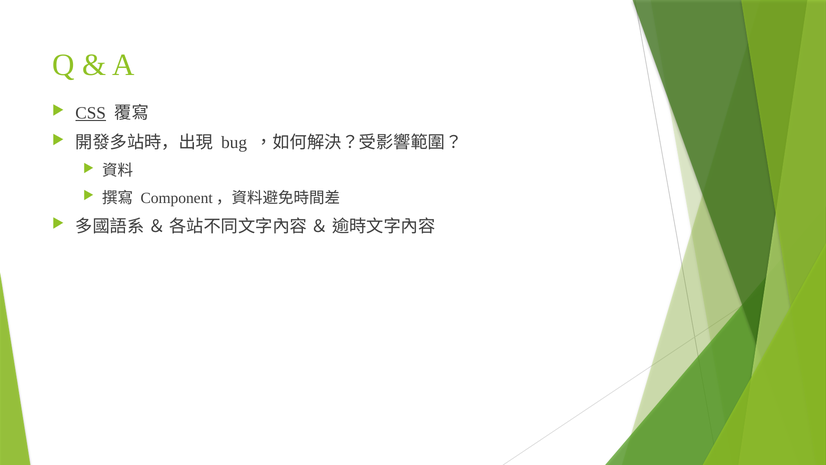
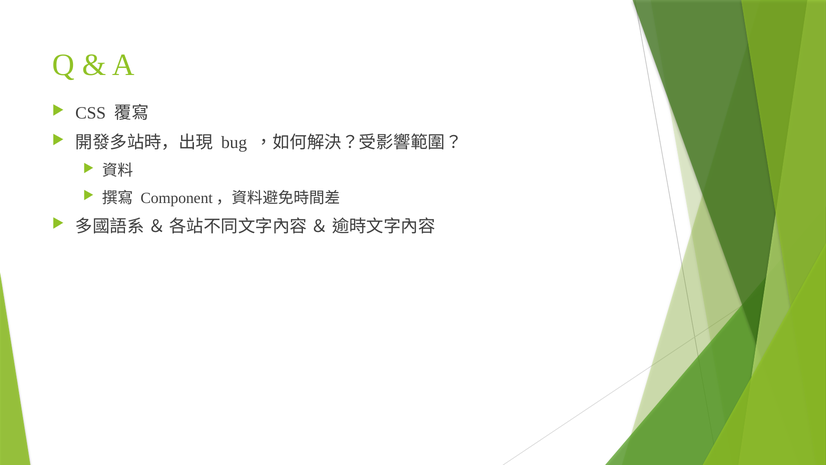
CSS underline: present -> none (91, 113)
